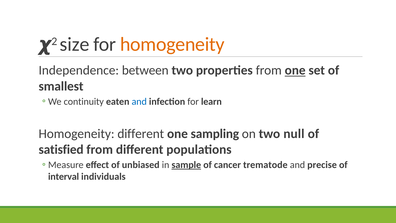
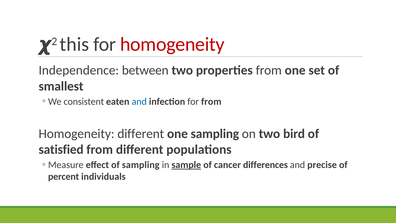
size: size -> this (74, 44)
homogeneity colour: orange -> red (172, 44)
one underline: present -> none (295, 70)
continuity: continuity -> consistent (84, 101)
for learn: learn -> from (211, 101)
null: null -> bird (294, 133)
of unbiased: unbiased -> sampling (141, 165)
trematode: trematode -> differences (265, 165)
interval: interval -> percent (64, 177)
